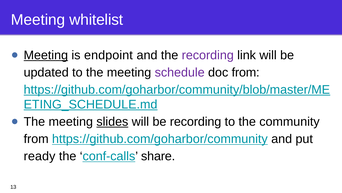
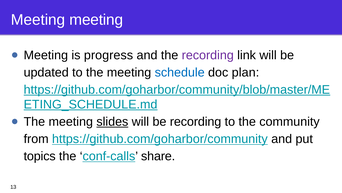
Meeting whitelist: whitelist -> meeting (96, 20)
Meeting underline: present -> none (46, 55)
endpoint: endpoint -> progress (108, 55)
schedule colour: purple -> blue (180, 72)
doc from: from -> plan (245, 72)
ready: ready -> topics (40, 156)
